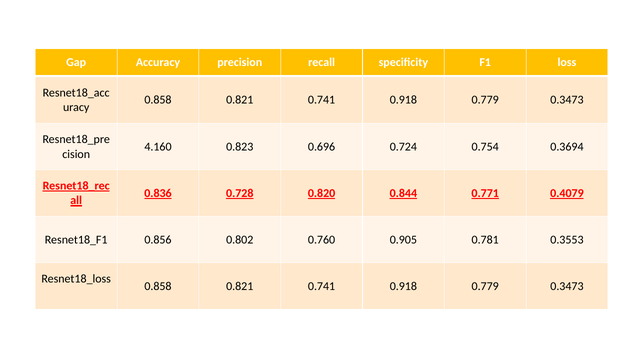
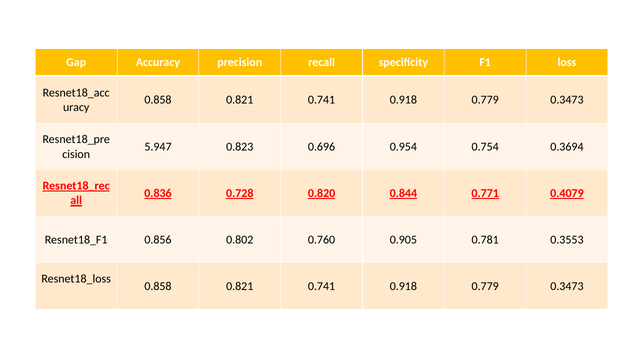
4.160: 4.160 -> 5.947 (158, 147)
0.724: 0.724 -> 0.954 (403, 147)
